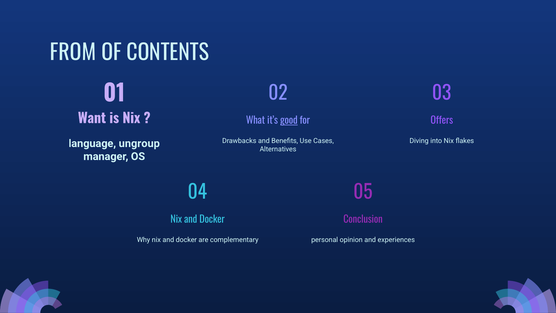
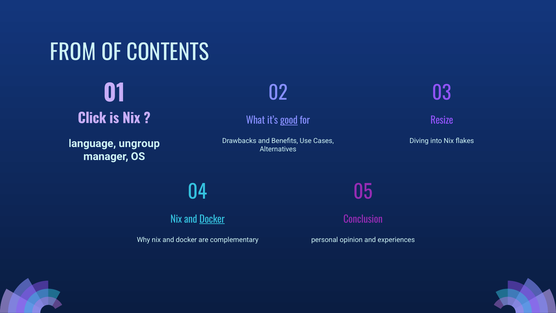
Want: Want -> Click (92, 118)
Offers: Offers -> Resize (442, 120)
Docker underline: none -> present (212, 219)
